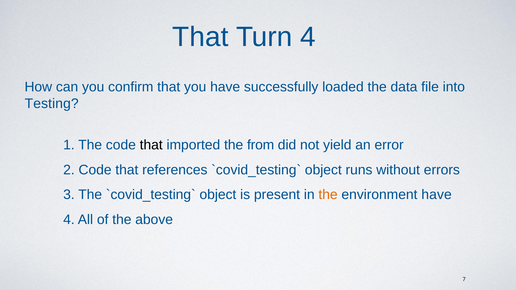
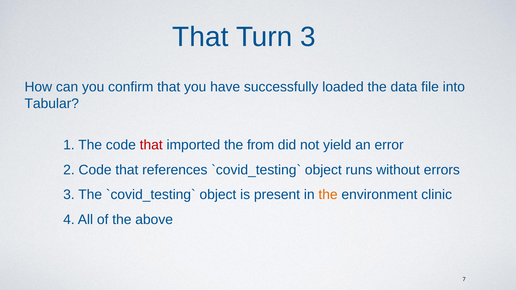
Turn 4: 4 -> 3 (308, 37)
Testing: Testing -> Tabular (52, 104)
that colour: black -> red (151, 145)
environment have: have -> clinic (437, 195)
